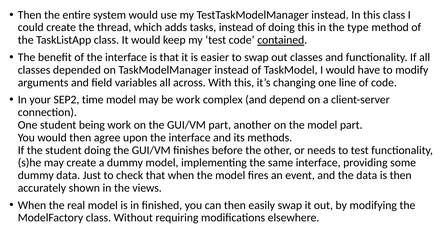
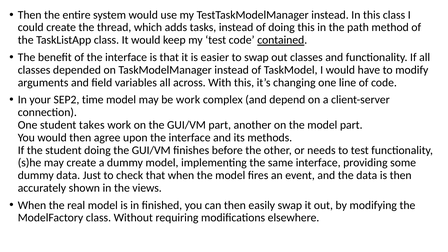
type: type -> path (358, 27)
being: being -> takes (92, 125)
